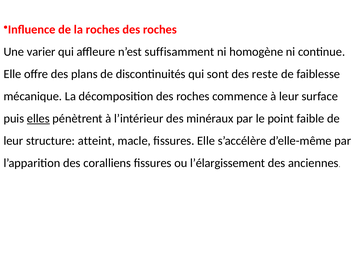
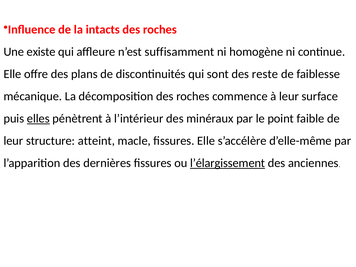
la roches: roches -> intacts (103, 29)
varier: varier -> existe (41, 52)
coralliens: coralliens -> dernières (107, 163)
l’élargissement underline: none -> present (228, 163)
